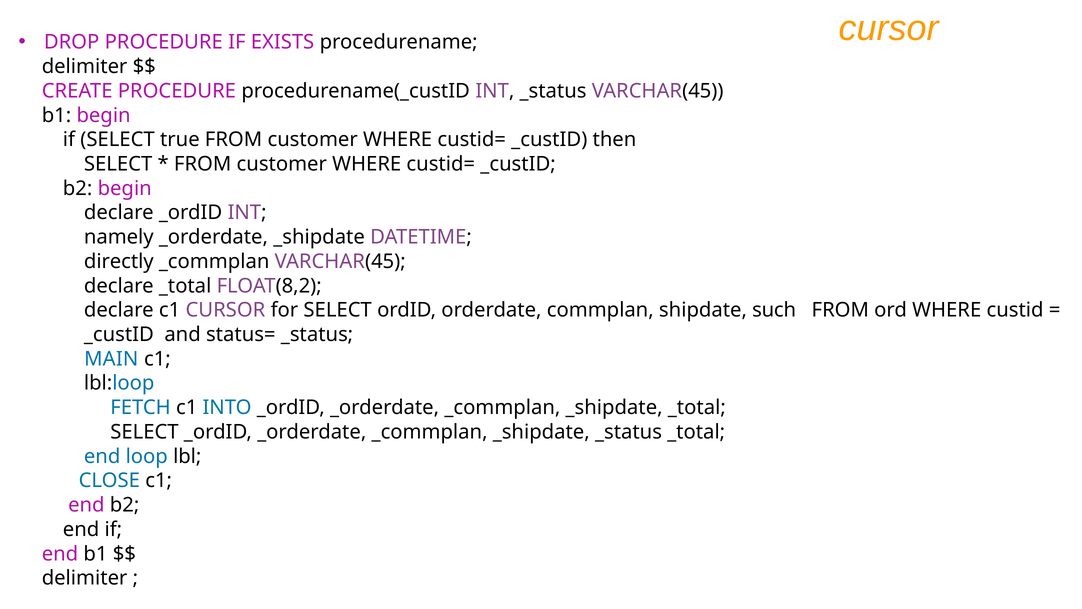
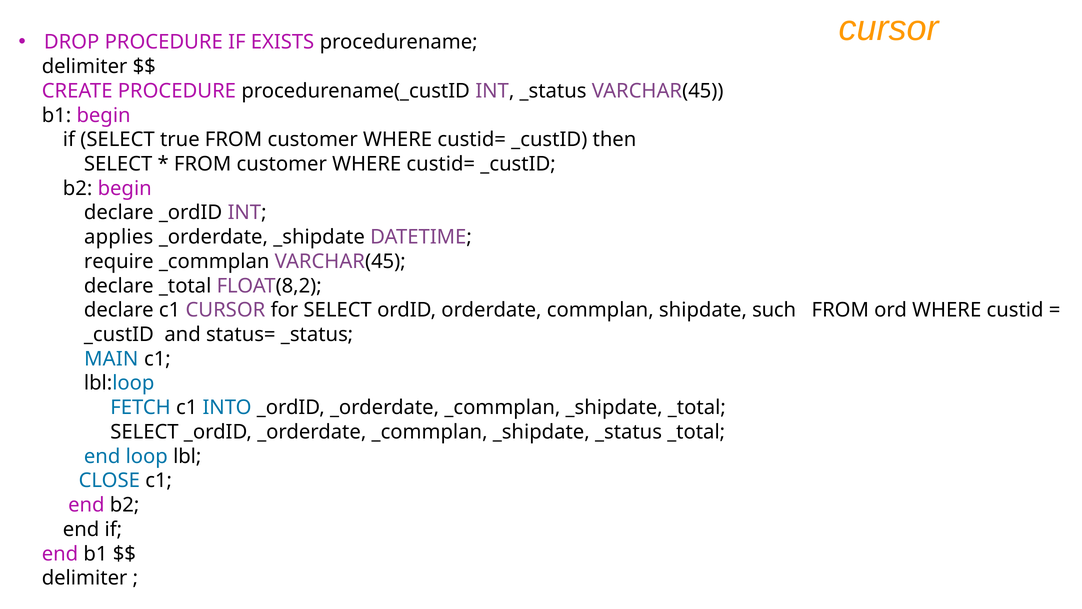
namely: namely -> applies (119, 237)
directly: directly -> require (119, 261)
